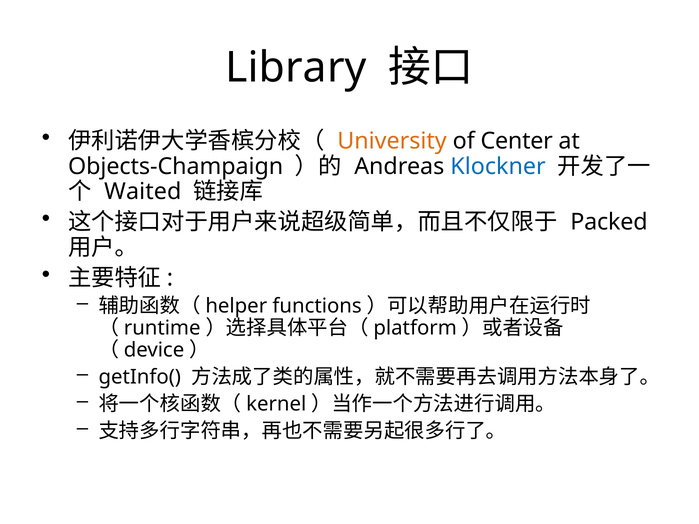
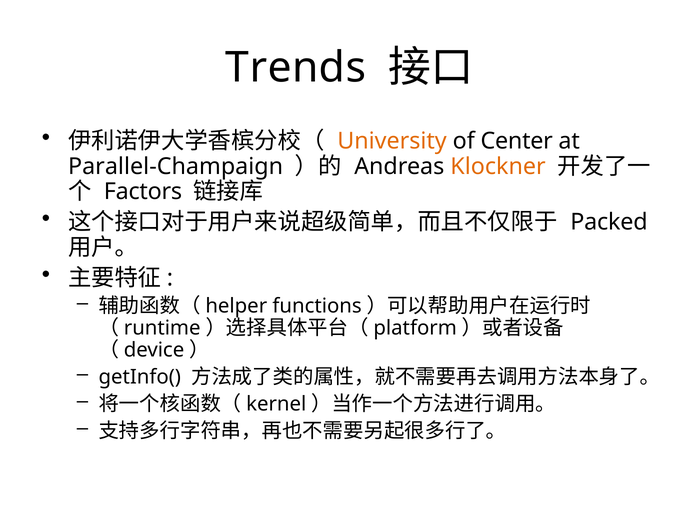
Library: Library -> Trends (296, 68)
Objects-Champaign: Objects-Champaign -> Parallel-Champaign (176, 167)
Klockner colour: blue -> orange (498, 167)
Waited: Waited -> Factors (143, 192)
